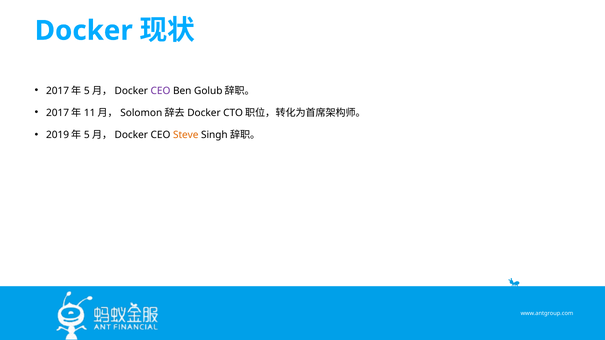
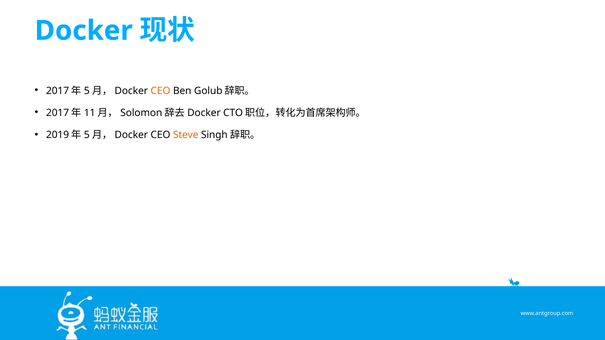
CEO colour: purple -> orange (160, 91)
